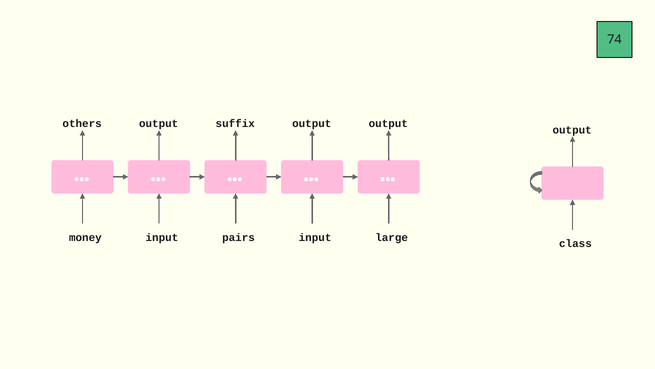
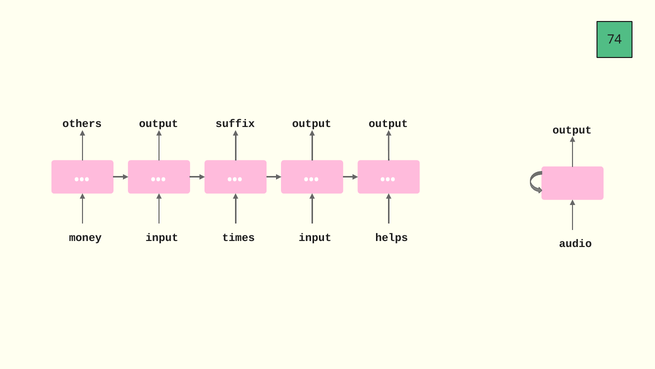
pairs: pairs -> times (238, 237)
large: large -> helps (392, 237)
class: class -> audio (575, 243)
